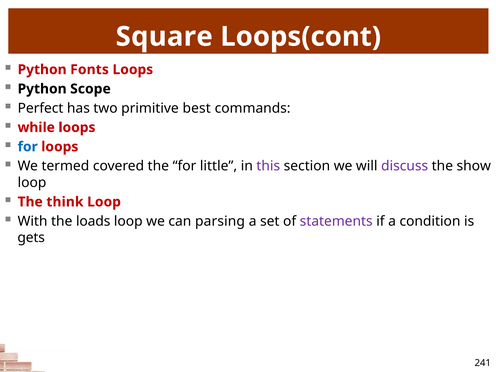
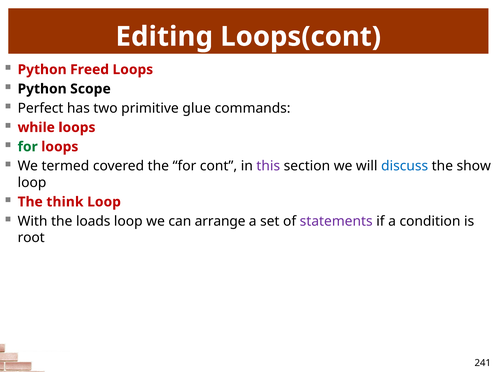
Square: Square -> Editing (164, 37)
Fonts: Fonts -> Freed (90, 70)
best: best -> glue (197, 108)
for colour: blue -> green (28, 147)
little: little -> cont (219, 166)
discuss colour: purple -> blue (405, 166)
parsing: parsing -> arrange (220, 221)
gets: gets -> root (31, 238)
